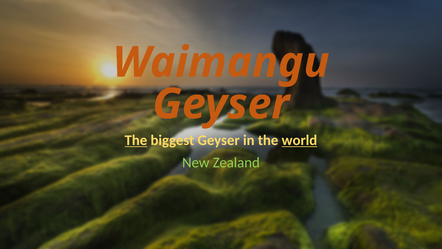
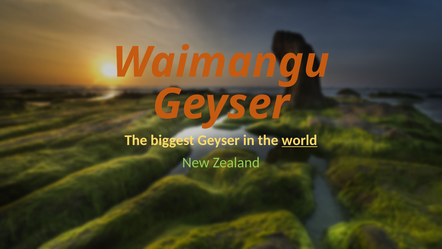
The underline: present -> none (136, 140)
